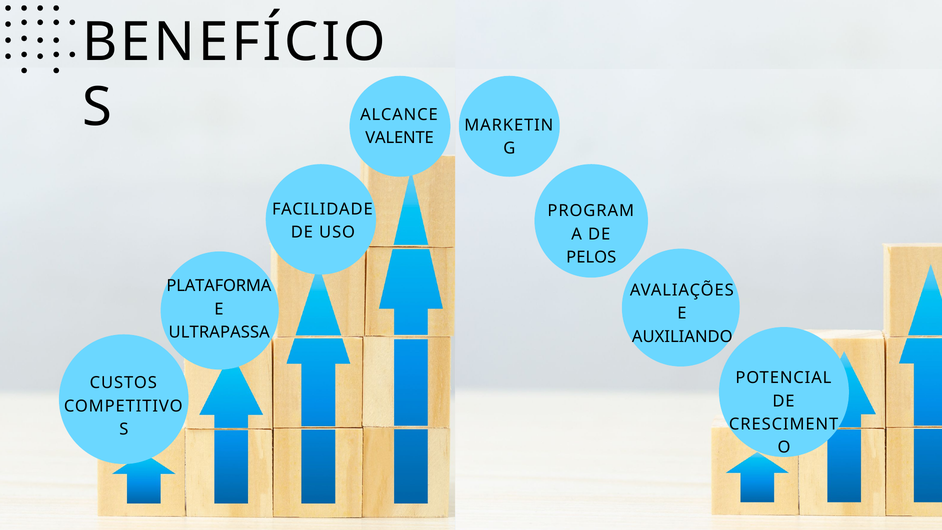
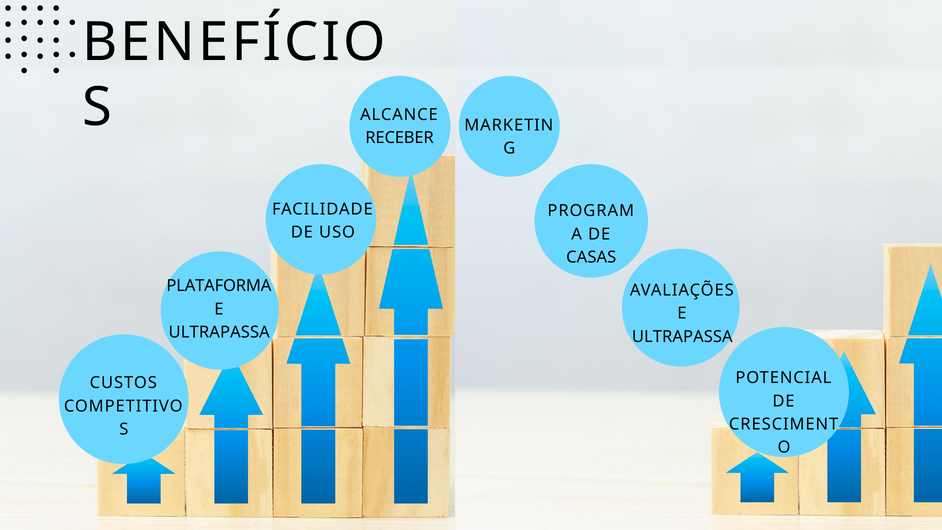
VALENTE: VALENTE -> RECEBER (400, 138)
PELOS: PELOS -> CASAS (591, 257)
AUXILIANDO: AUXILIANDO -> ULTRAPASSA (682, 336)
